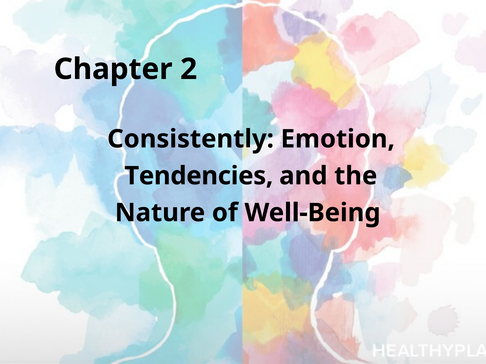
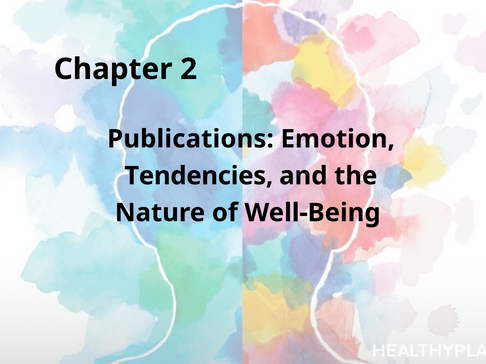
Consistently: Consistently -> Publications (190, 139)
